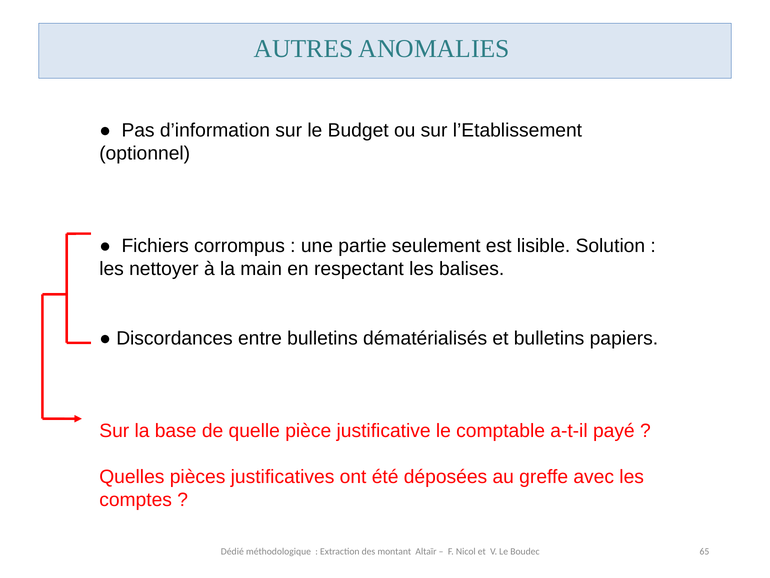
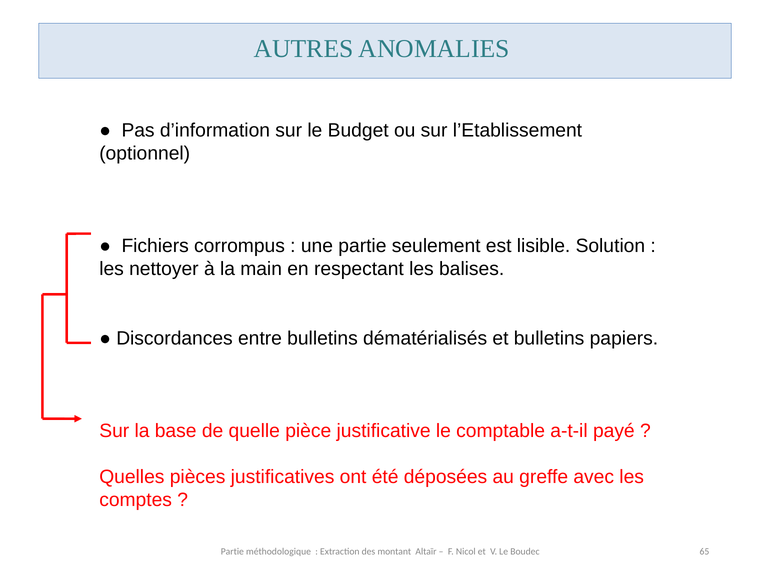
Dédié: Dédié -> Partie (232, 551)
